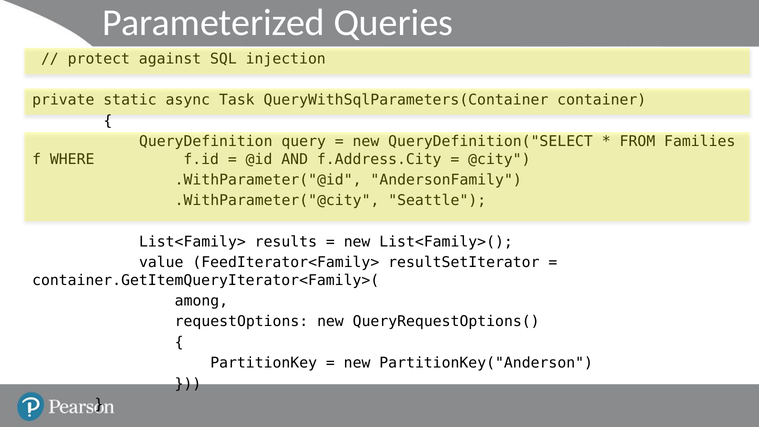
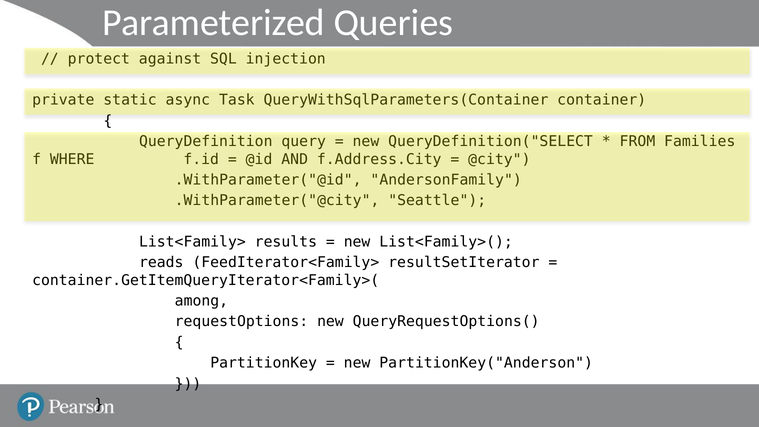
value: value -> reads (161, 263)
